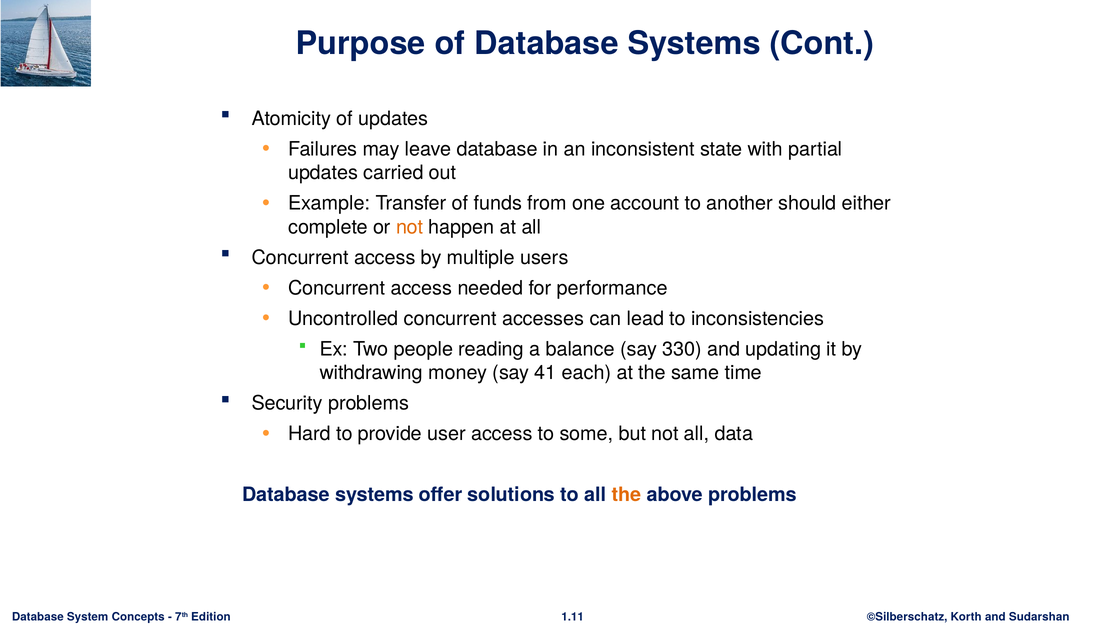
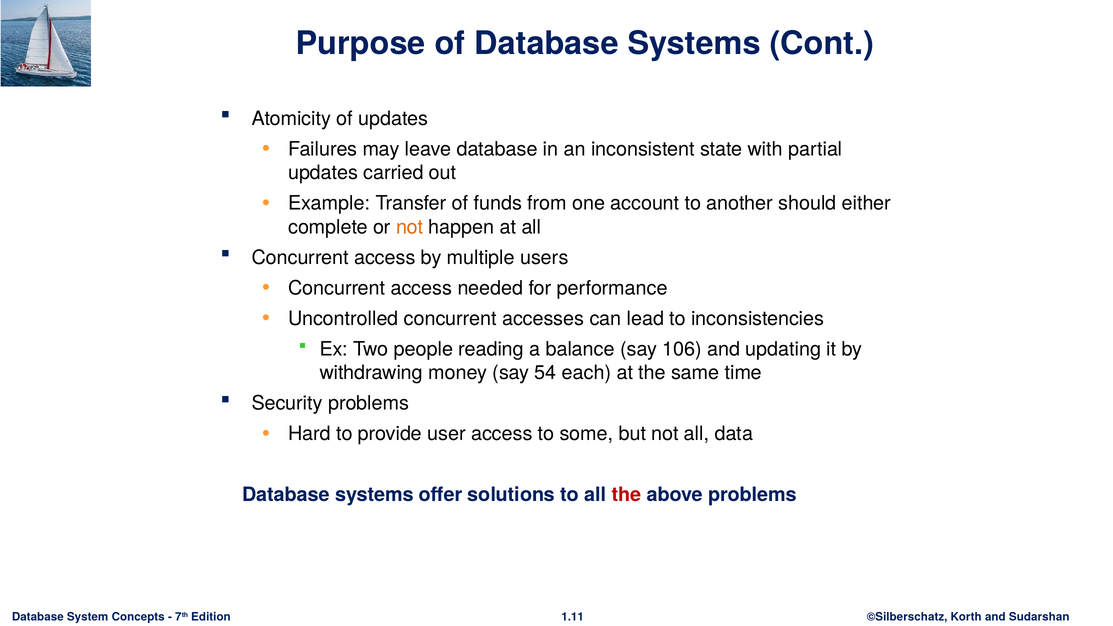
330: 330 -> 106 (682, 349)
41: 41 -> 54 (545, 373)
the colour: orange -> red (627, 495)
